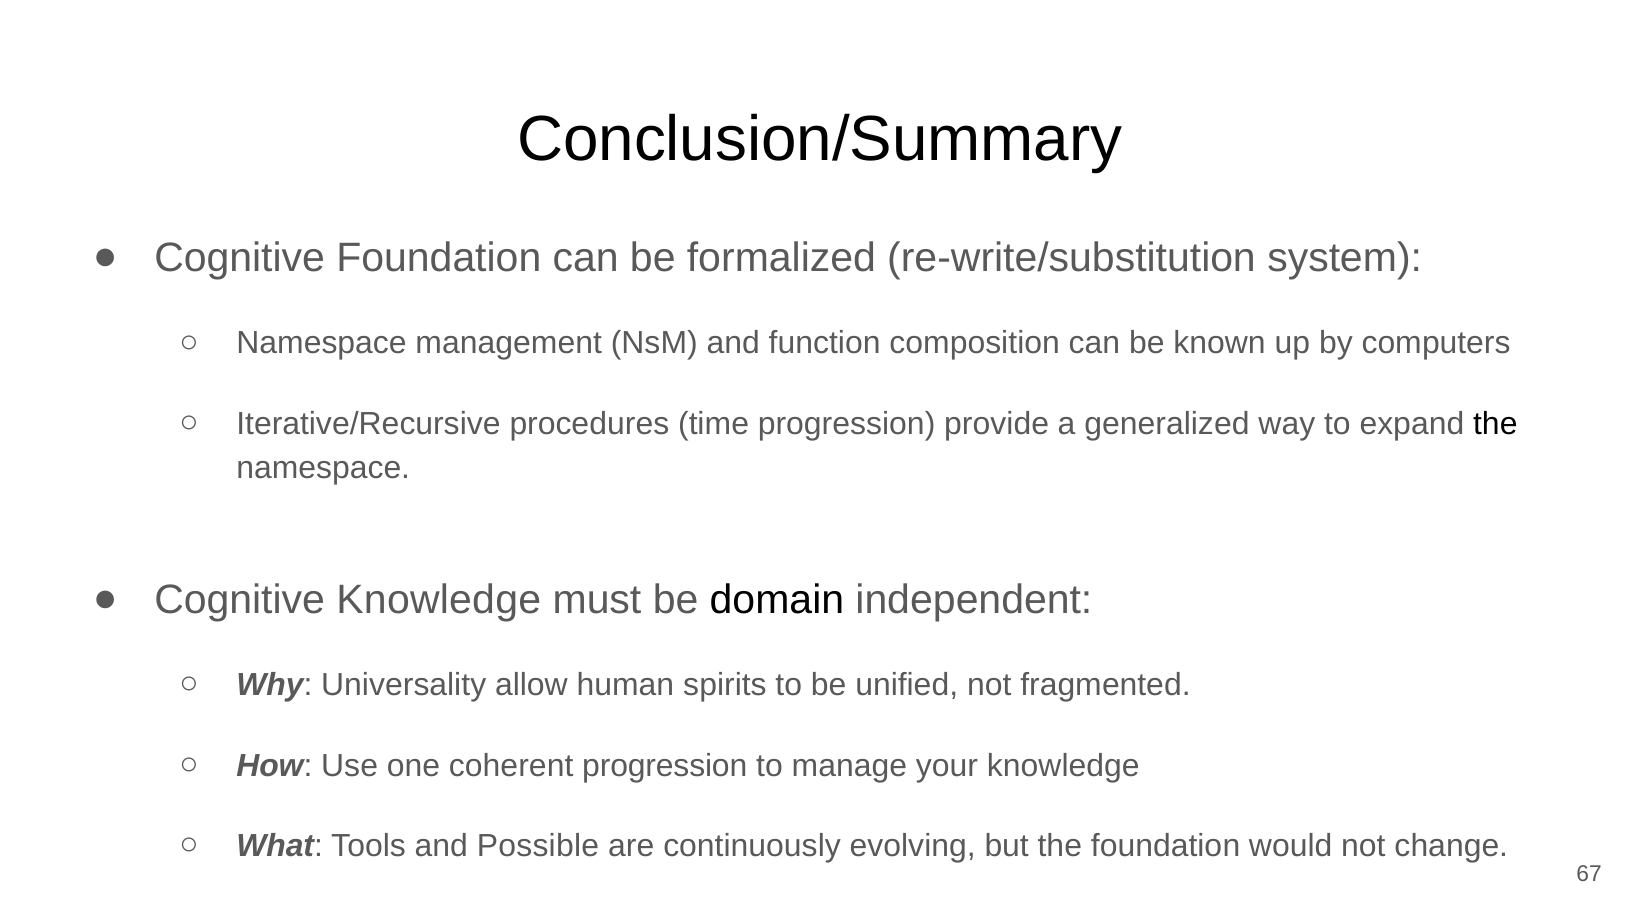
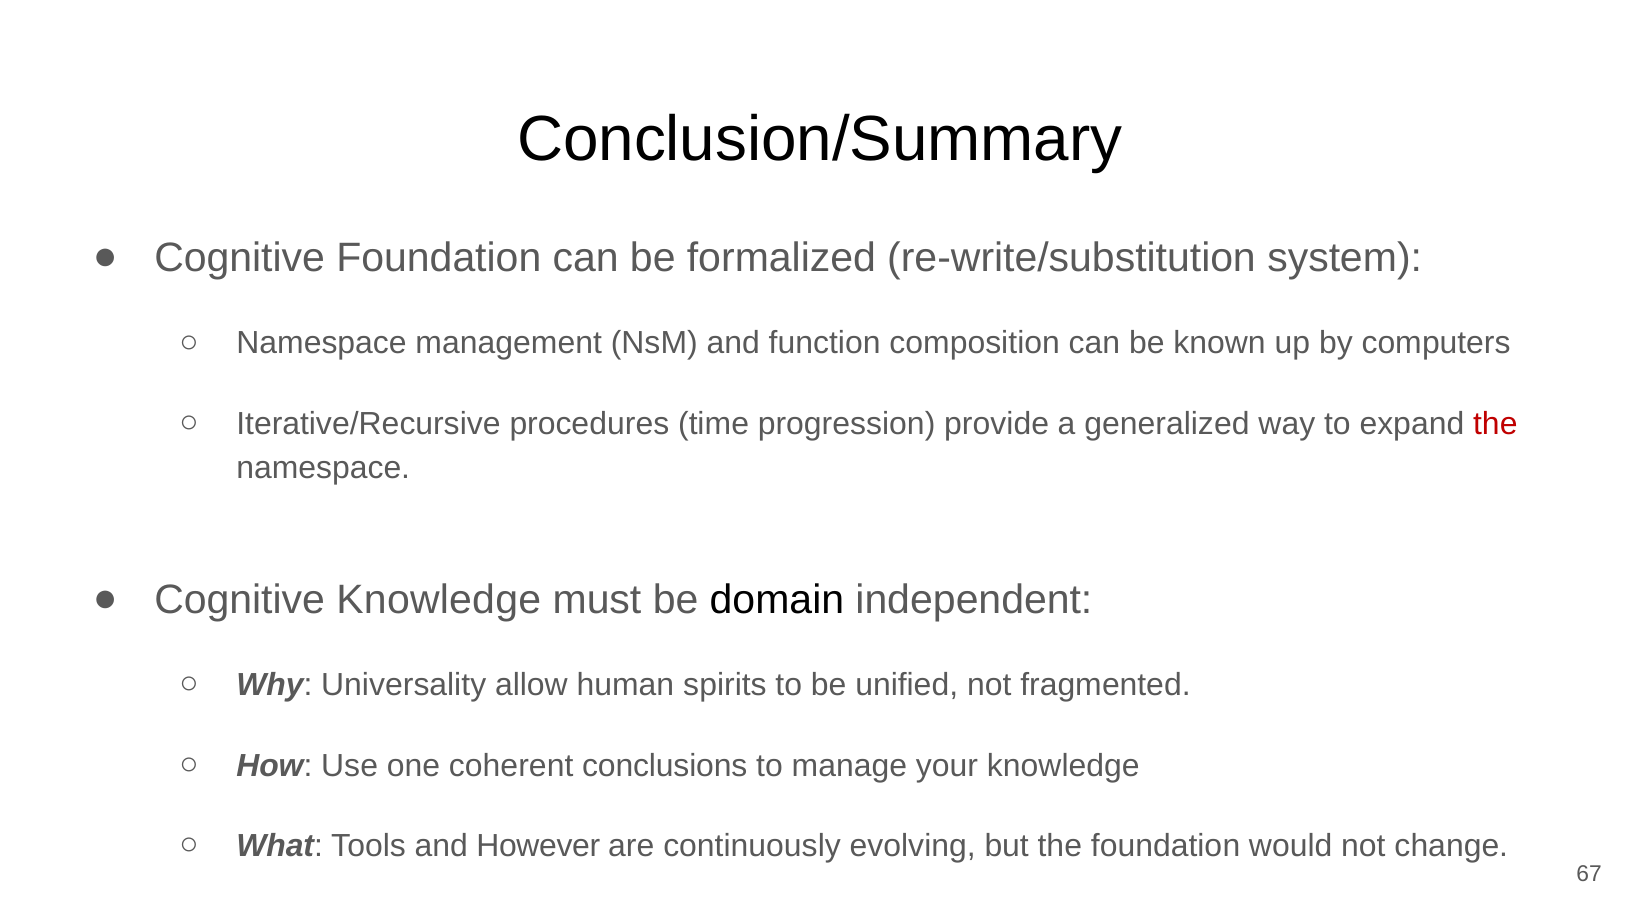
the colour: black -> red (1495, 423)
coherent progression: progression -> conclusions (665, 765)
Possible: Possible -> However (538, 846)
